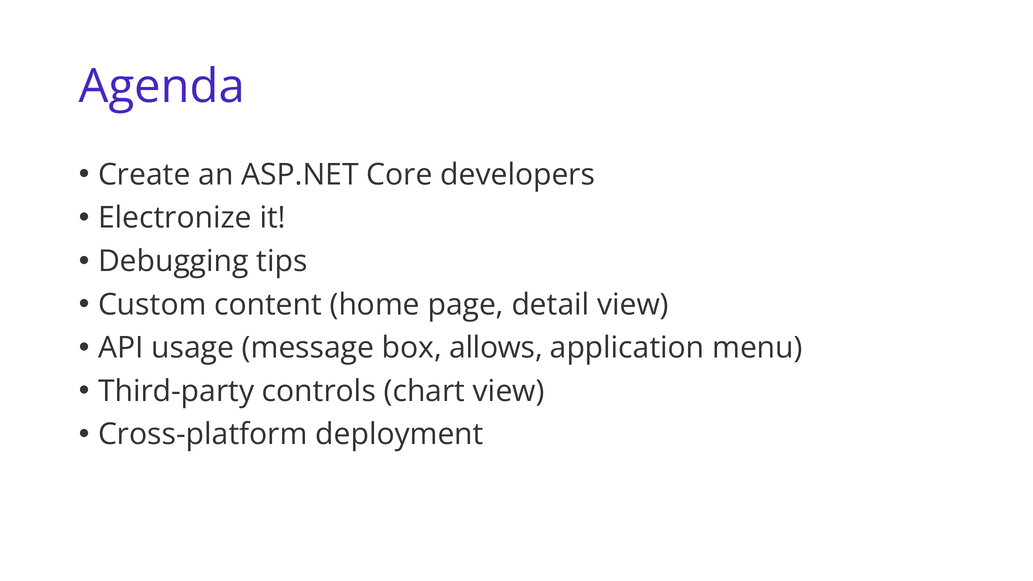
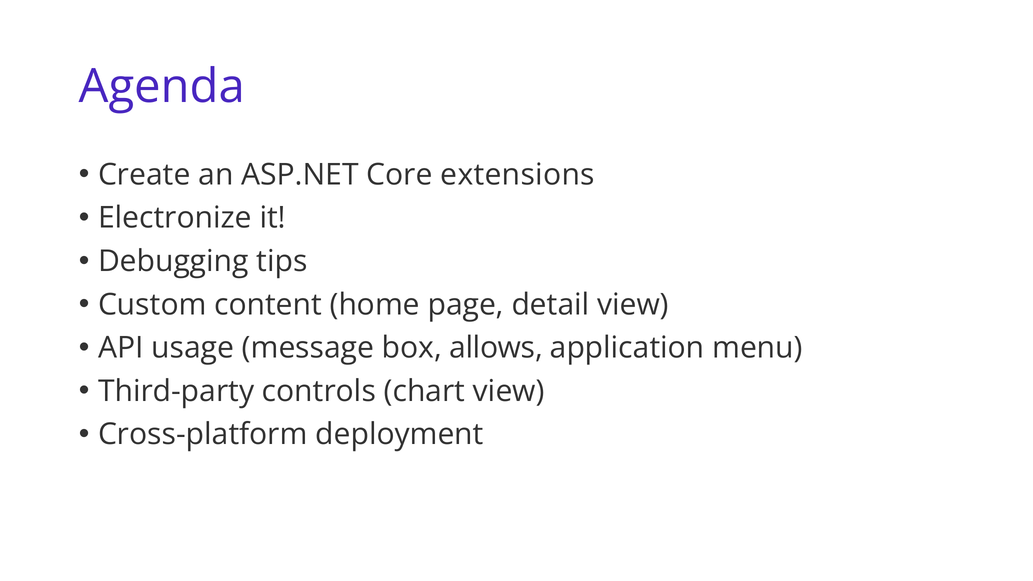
developers: developers -> extensions (518, 175)
